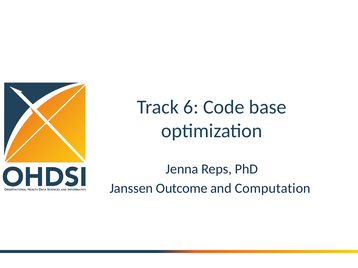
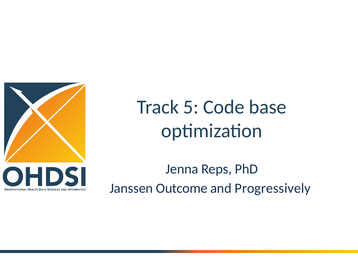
6: 6 -> 5 (191, 107)
Computation: Computation -> Progressively (273, 189)
